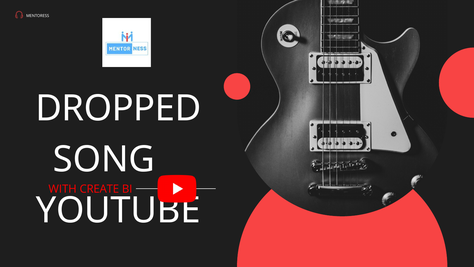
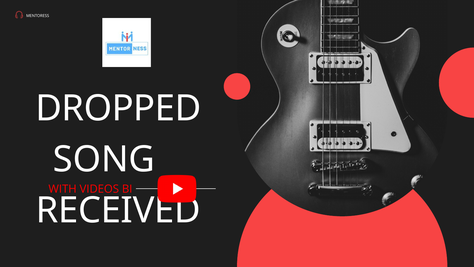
CREATE: CREATE -> VIDEOS (99, 189)
YOUTUBE: YOUTUBE -> RECEIVED (118, 210)
